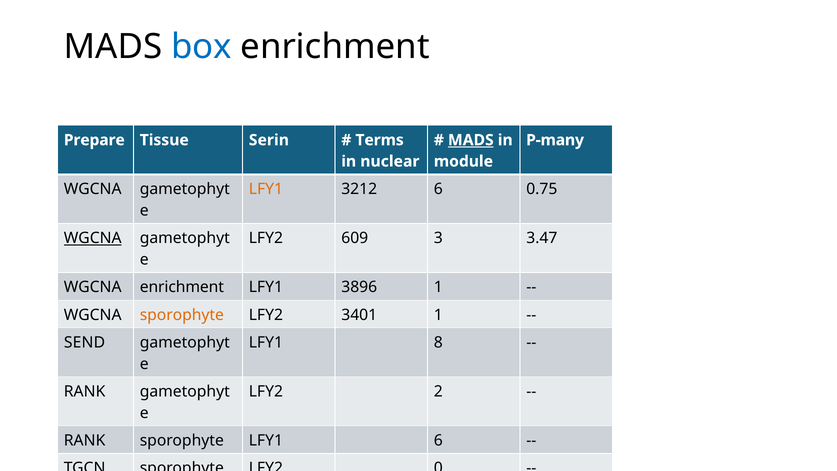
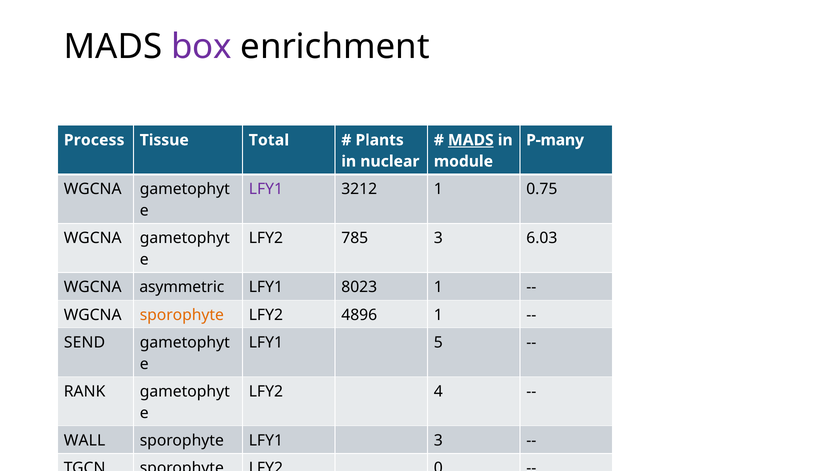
box colour: blue -> purple (201, 47)
Prepare: Prepare -> Process (94, 140)
Serin: Serin -> Total (269, 140)
Terms: Terms -> Plants (380, 140)
LFY1 colour: orange -> purple (266, 189)
3212 6: 6 -> 1 (438, 189)
WGCNA underline: present -> none (93, 238)
609: 609 -> 785 (355, 238)
3.47: 3.47 -> 6.03 (542, 238)
WGCNA enrichment: enrichment -> asymmetric (182, 287)
3896: 3896 -> 8023 (359, 287)
3401: 3401 -> 4896 (359, 315)
8: 8 -> 5 (438, 342)
2: 2 -> 4 (438, 391)
RANK: RANK -> WALL (85, 440)
LFY1 6: 6 -> 3 (438, 440)
